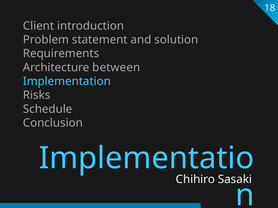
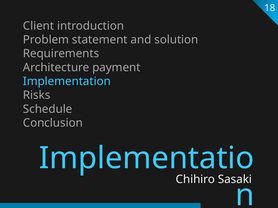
between: between -> payment (116, 68)
